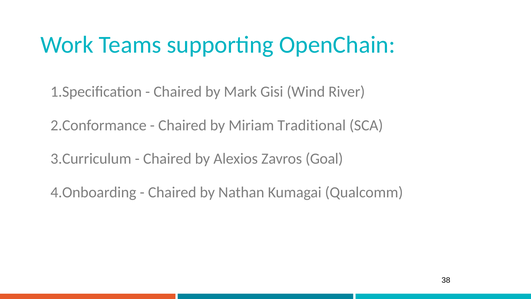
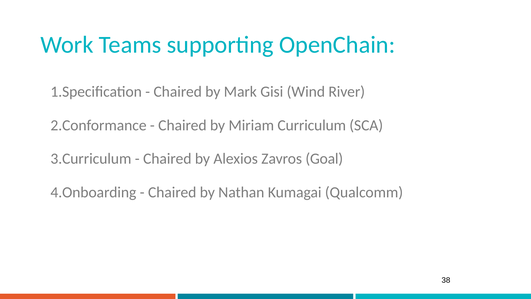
Traditional: Traditional -> Curriculum (312, 125)
